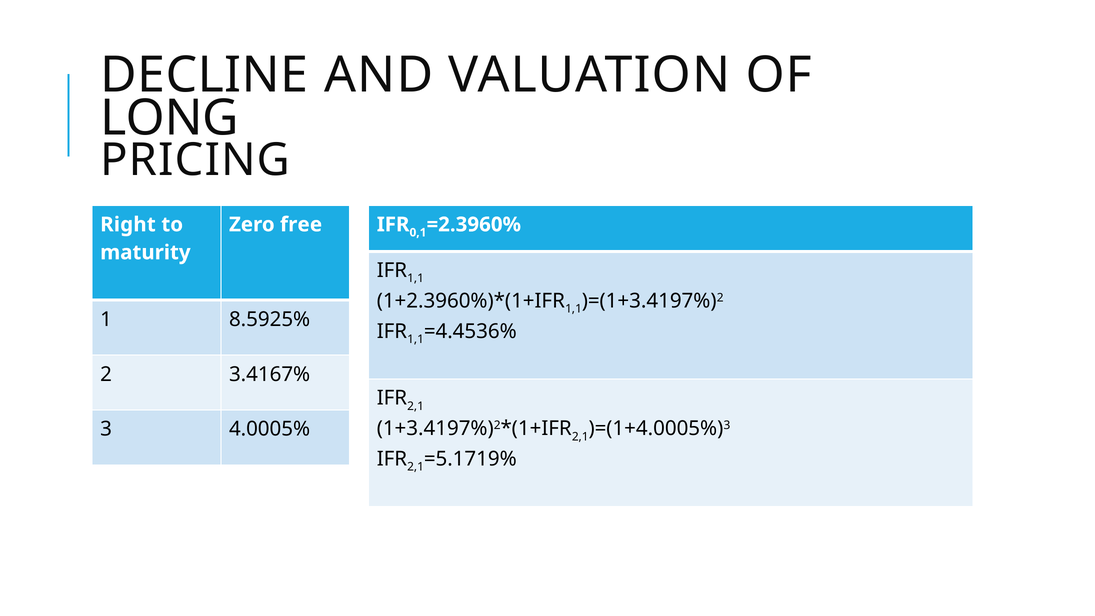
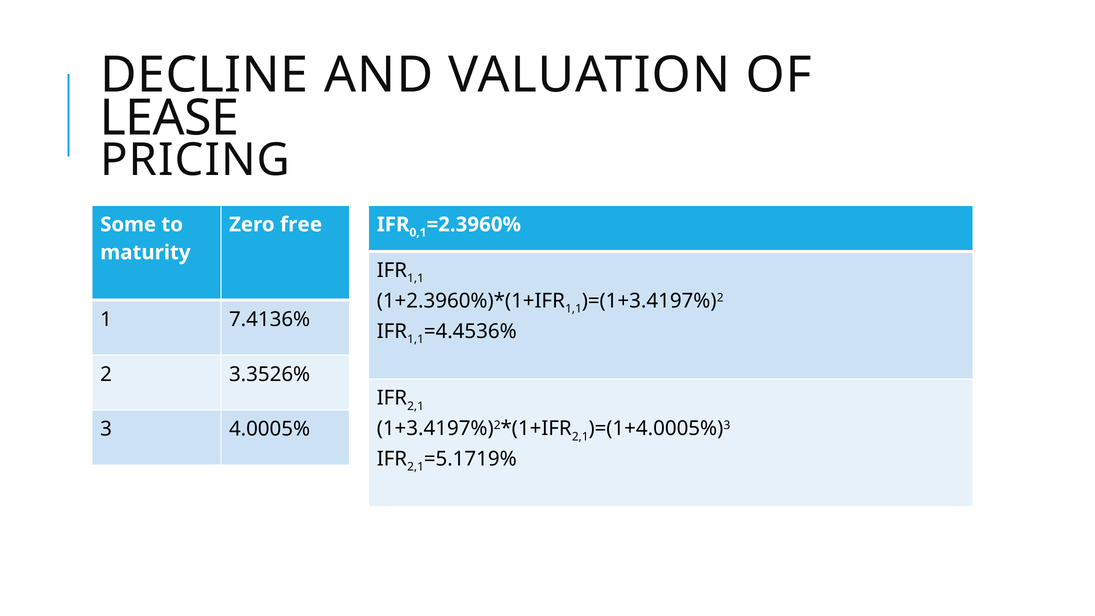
LONG: LONG -> LEASE (169, 118)
Right: Right -> Some (128, 225)
8.5925%: 8.5925% -> 7.4136% (270, 319)
3.4167%: 3.4167% -> 3.3526% (270, 374)
